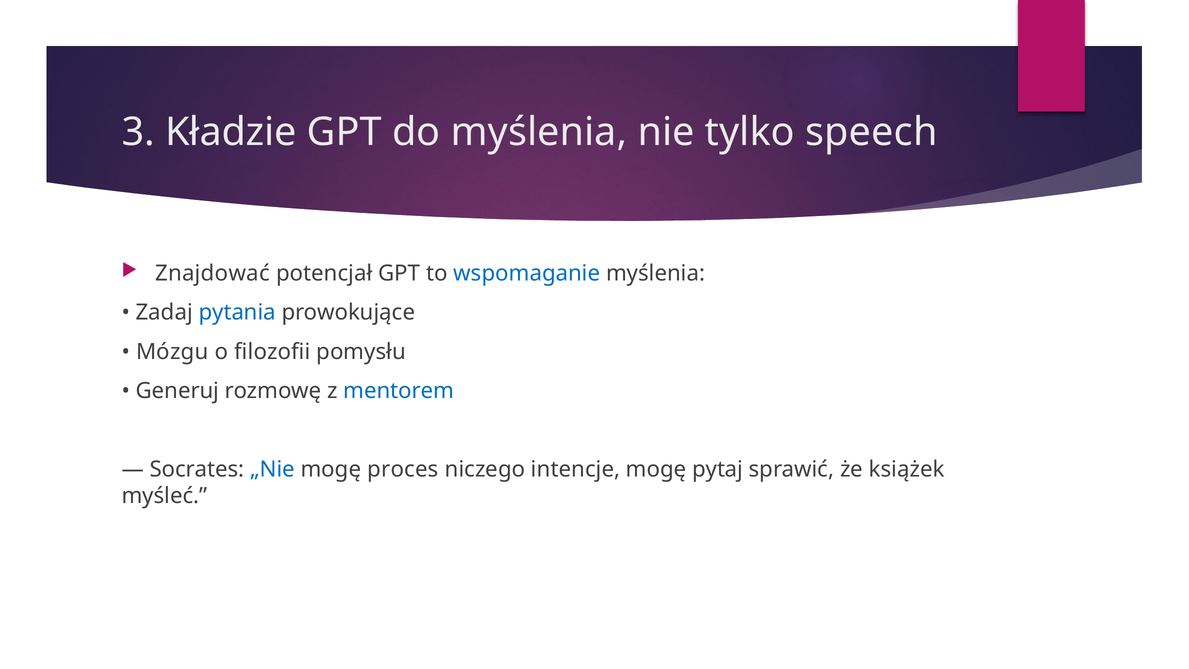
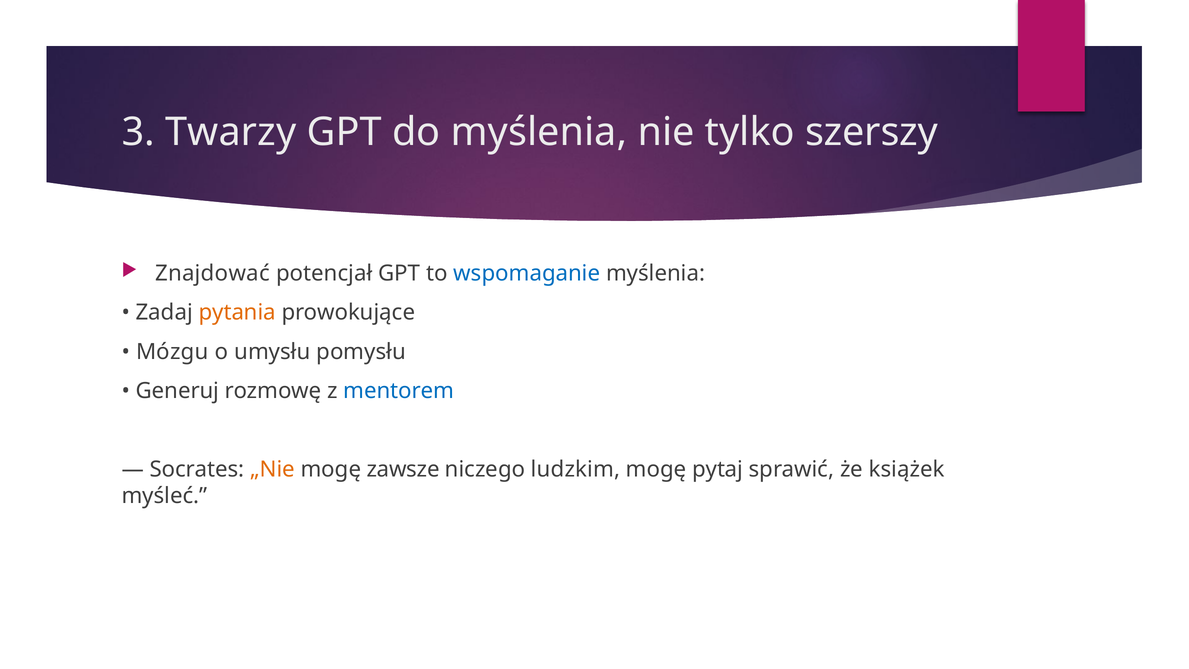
Kładzie: Kładzie -> Twarzy (231, 132)
speech: speech -> szerszy (872, 132)
pytania colour: blue -> orange (237, 312)
filozofii: filozofii -> umysłu (272, 352)
„Nie colour: blue -> orange (273, 469)
proces: proces -> zawsze (403, 469)
intencje: intencje -> ludzkim (575, 469)
